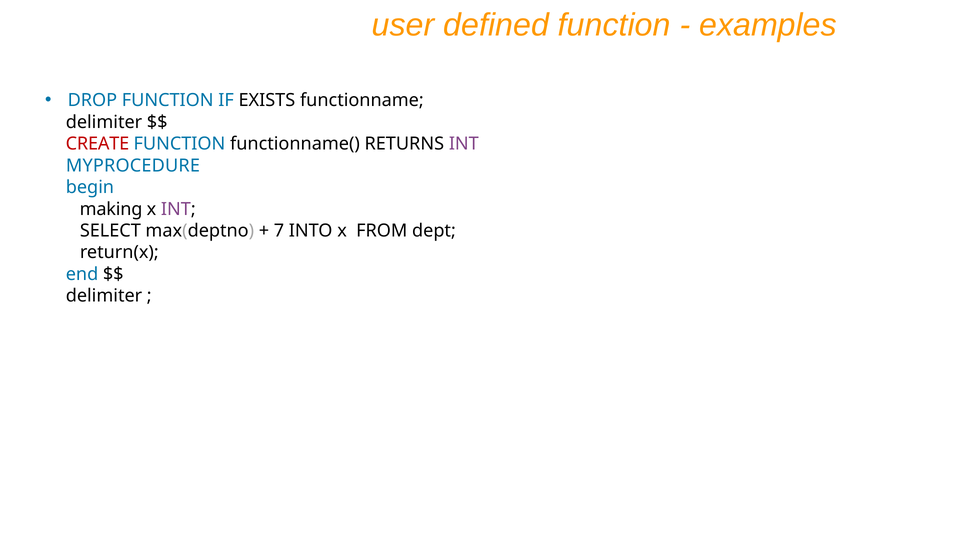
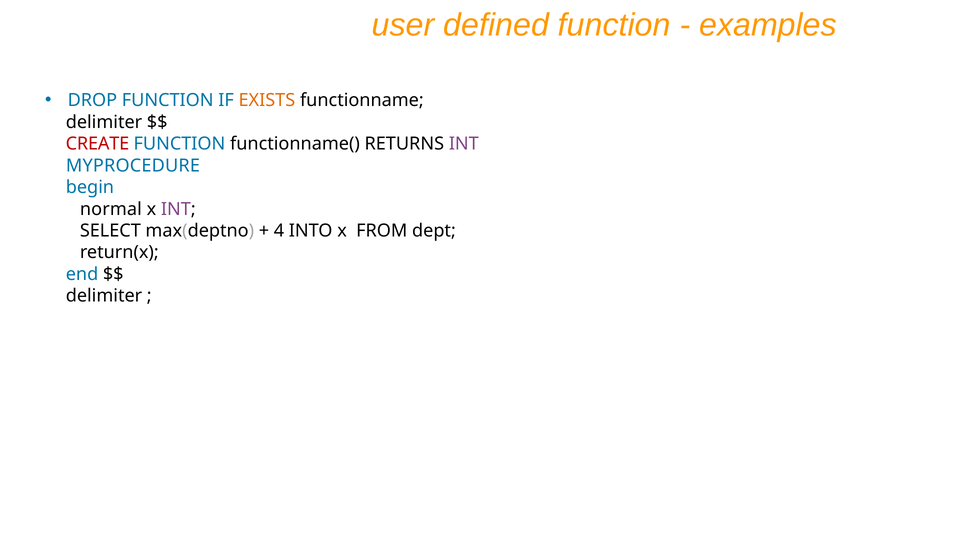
EXISTS colour: black -> orange (267, 100)
making: making -> normal (111, 209)
7: 7 -> 4 (279, 231)
